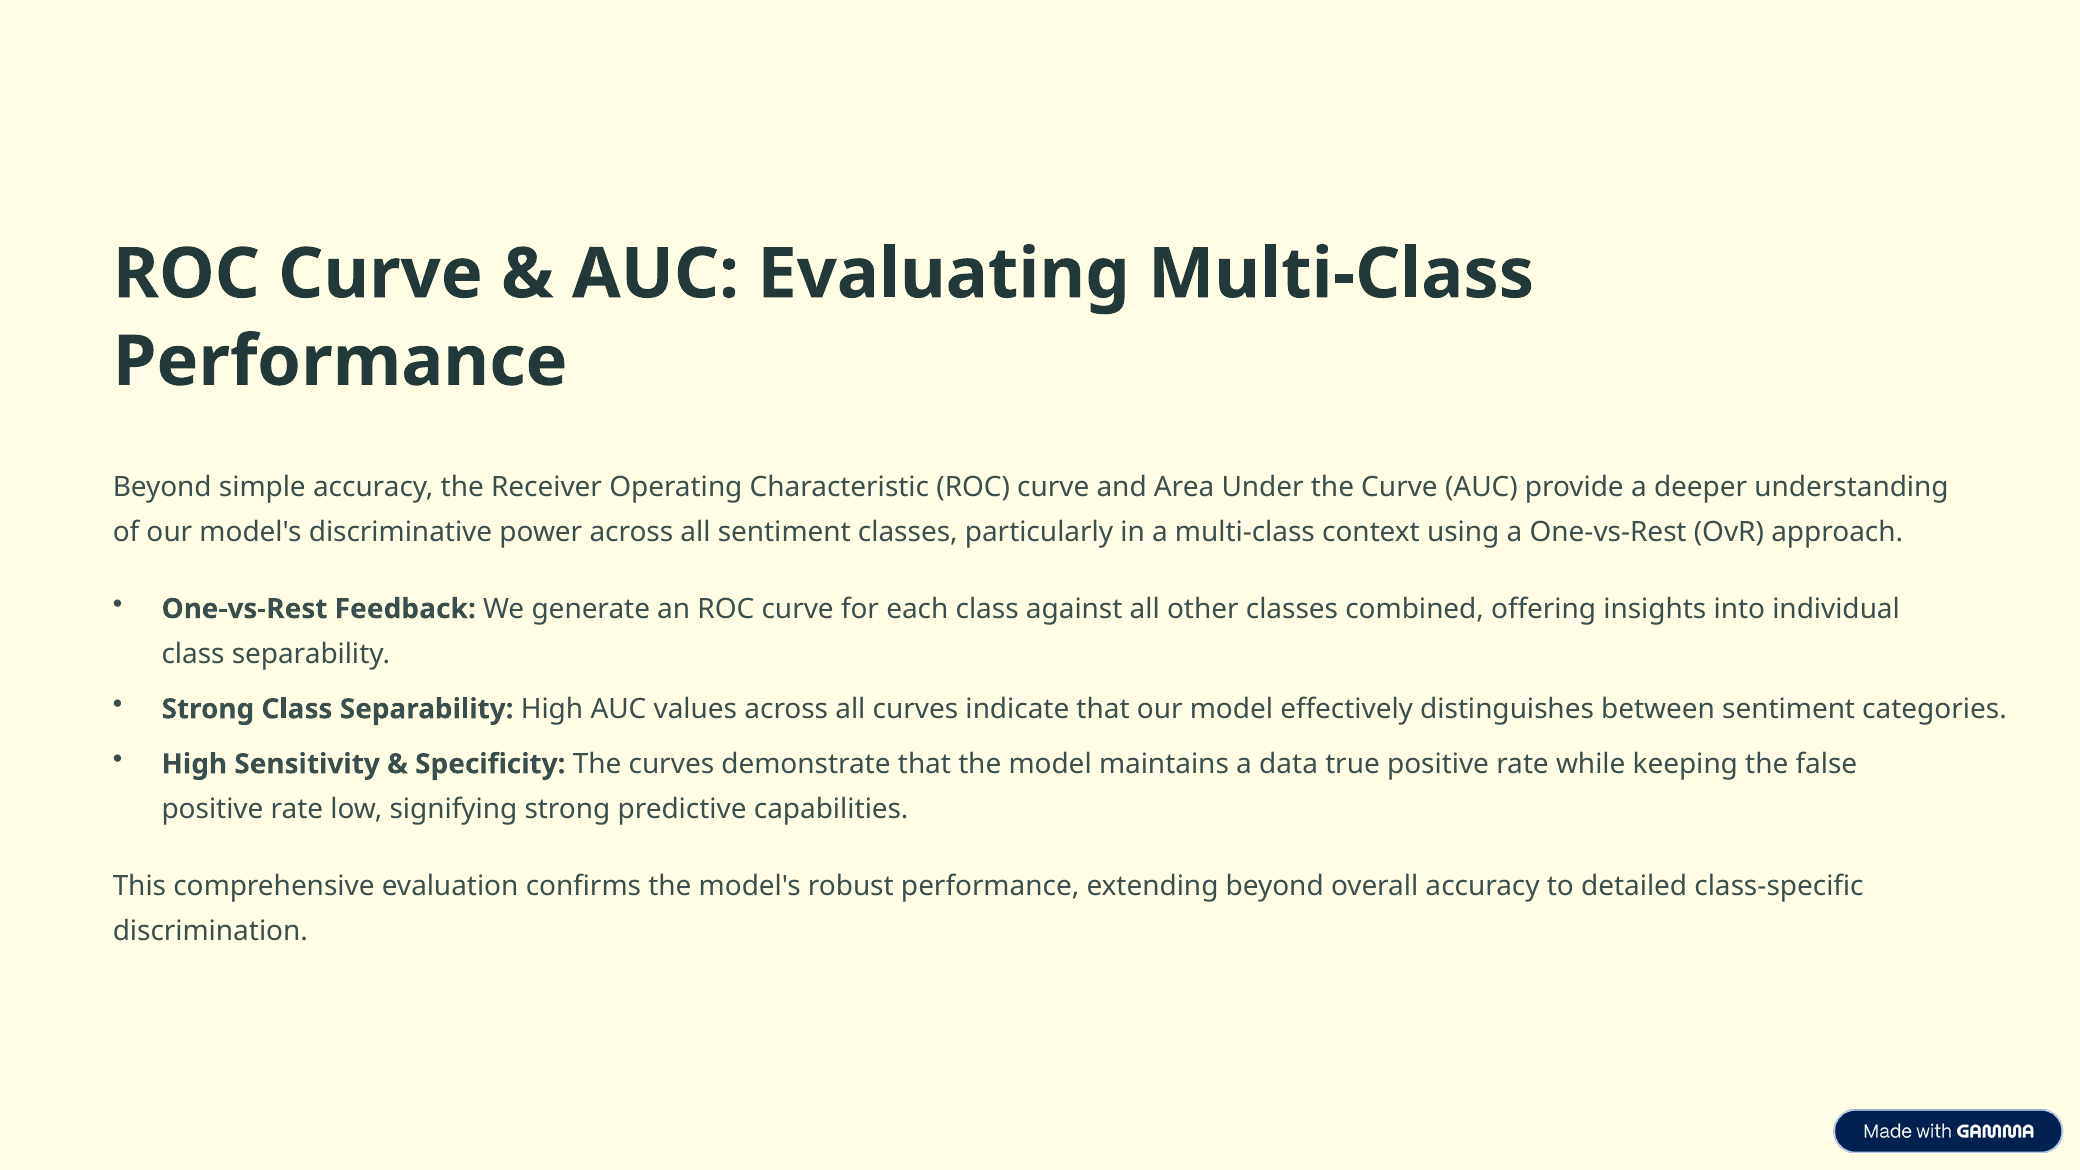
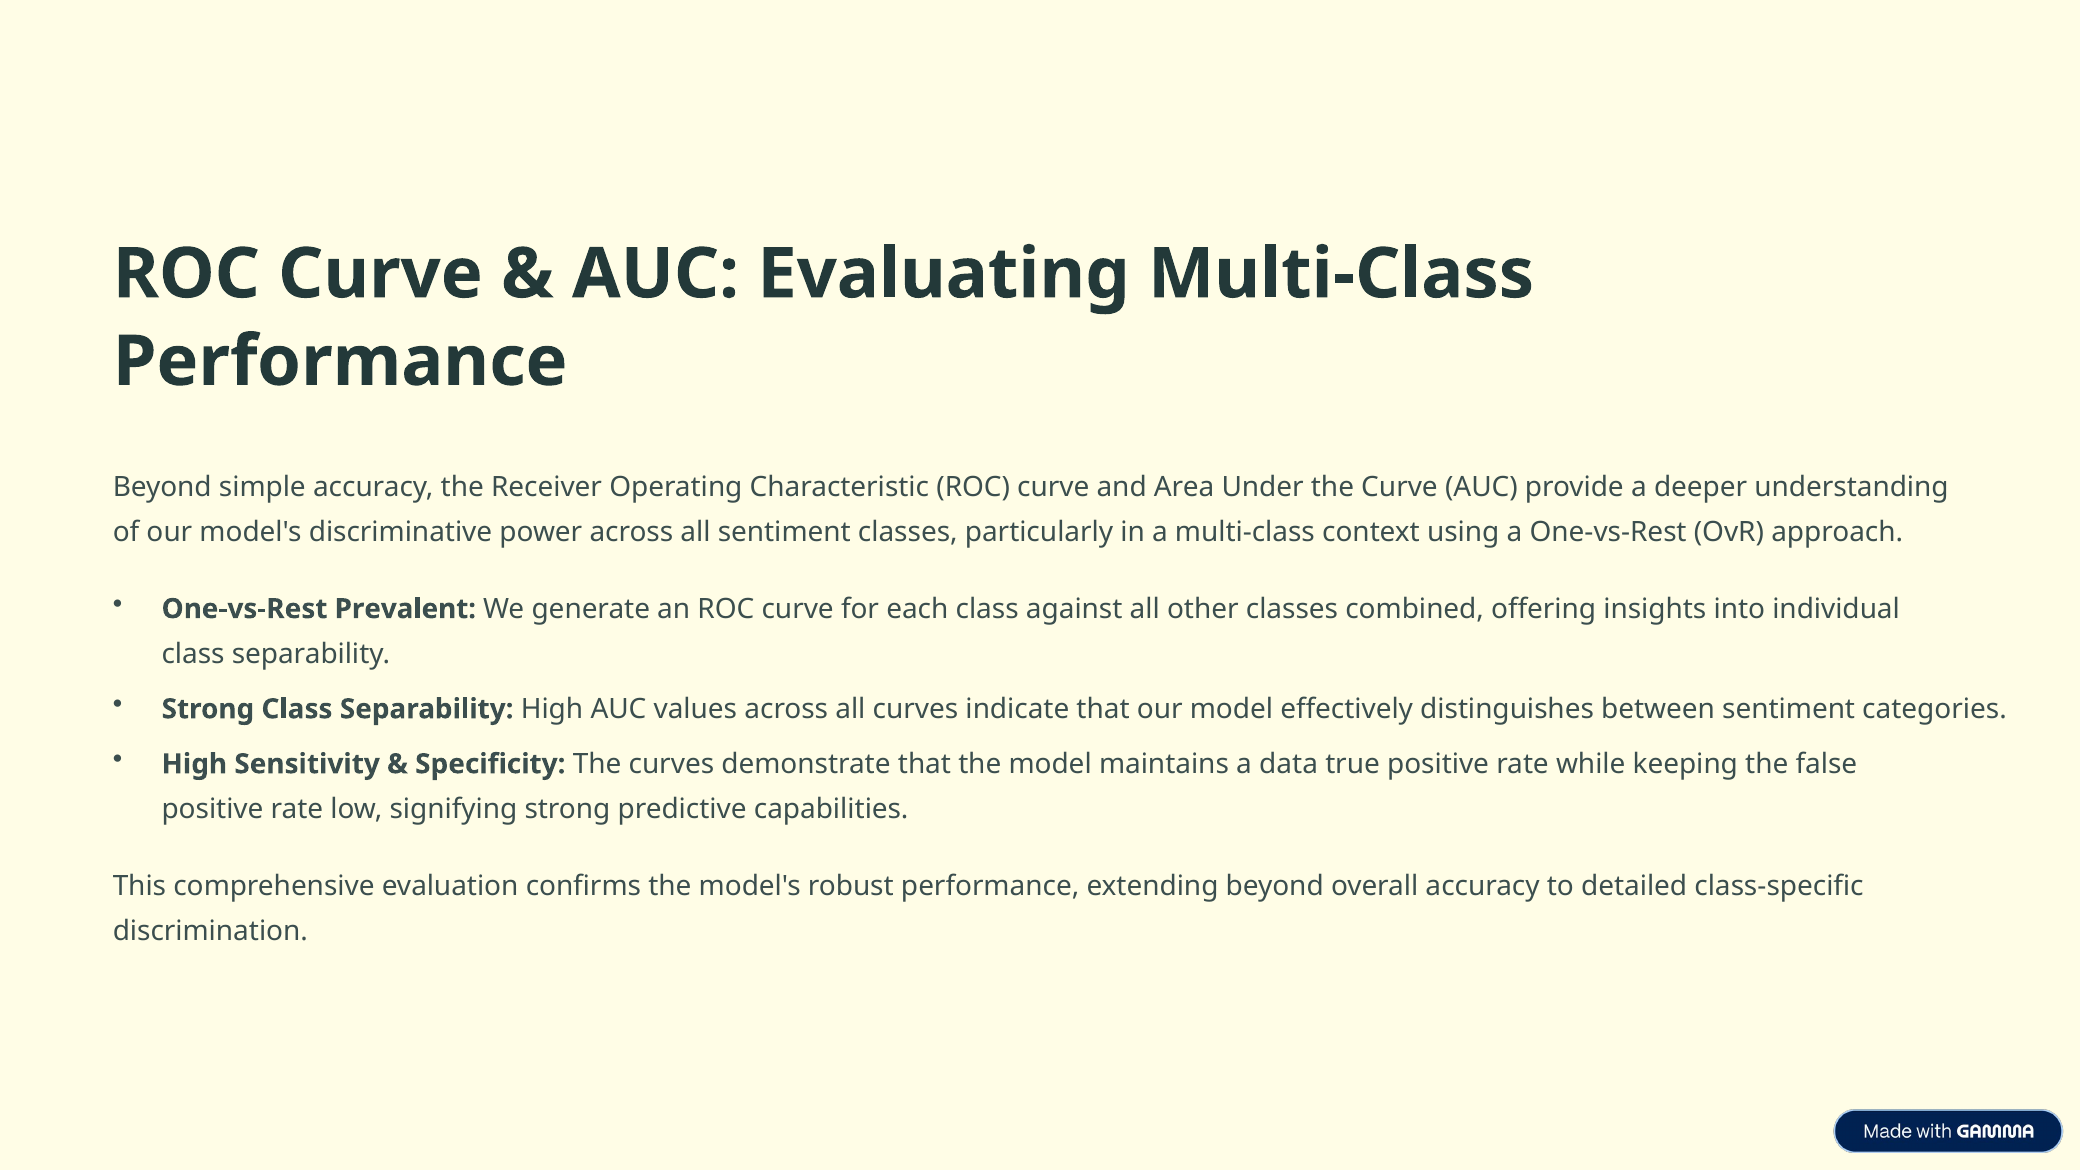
Feedback: Feedback -> Prevalent (405, 609)
